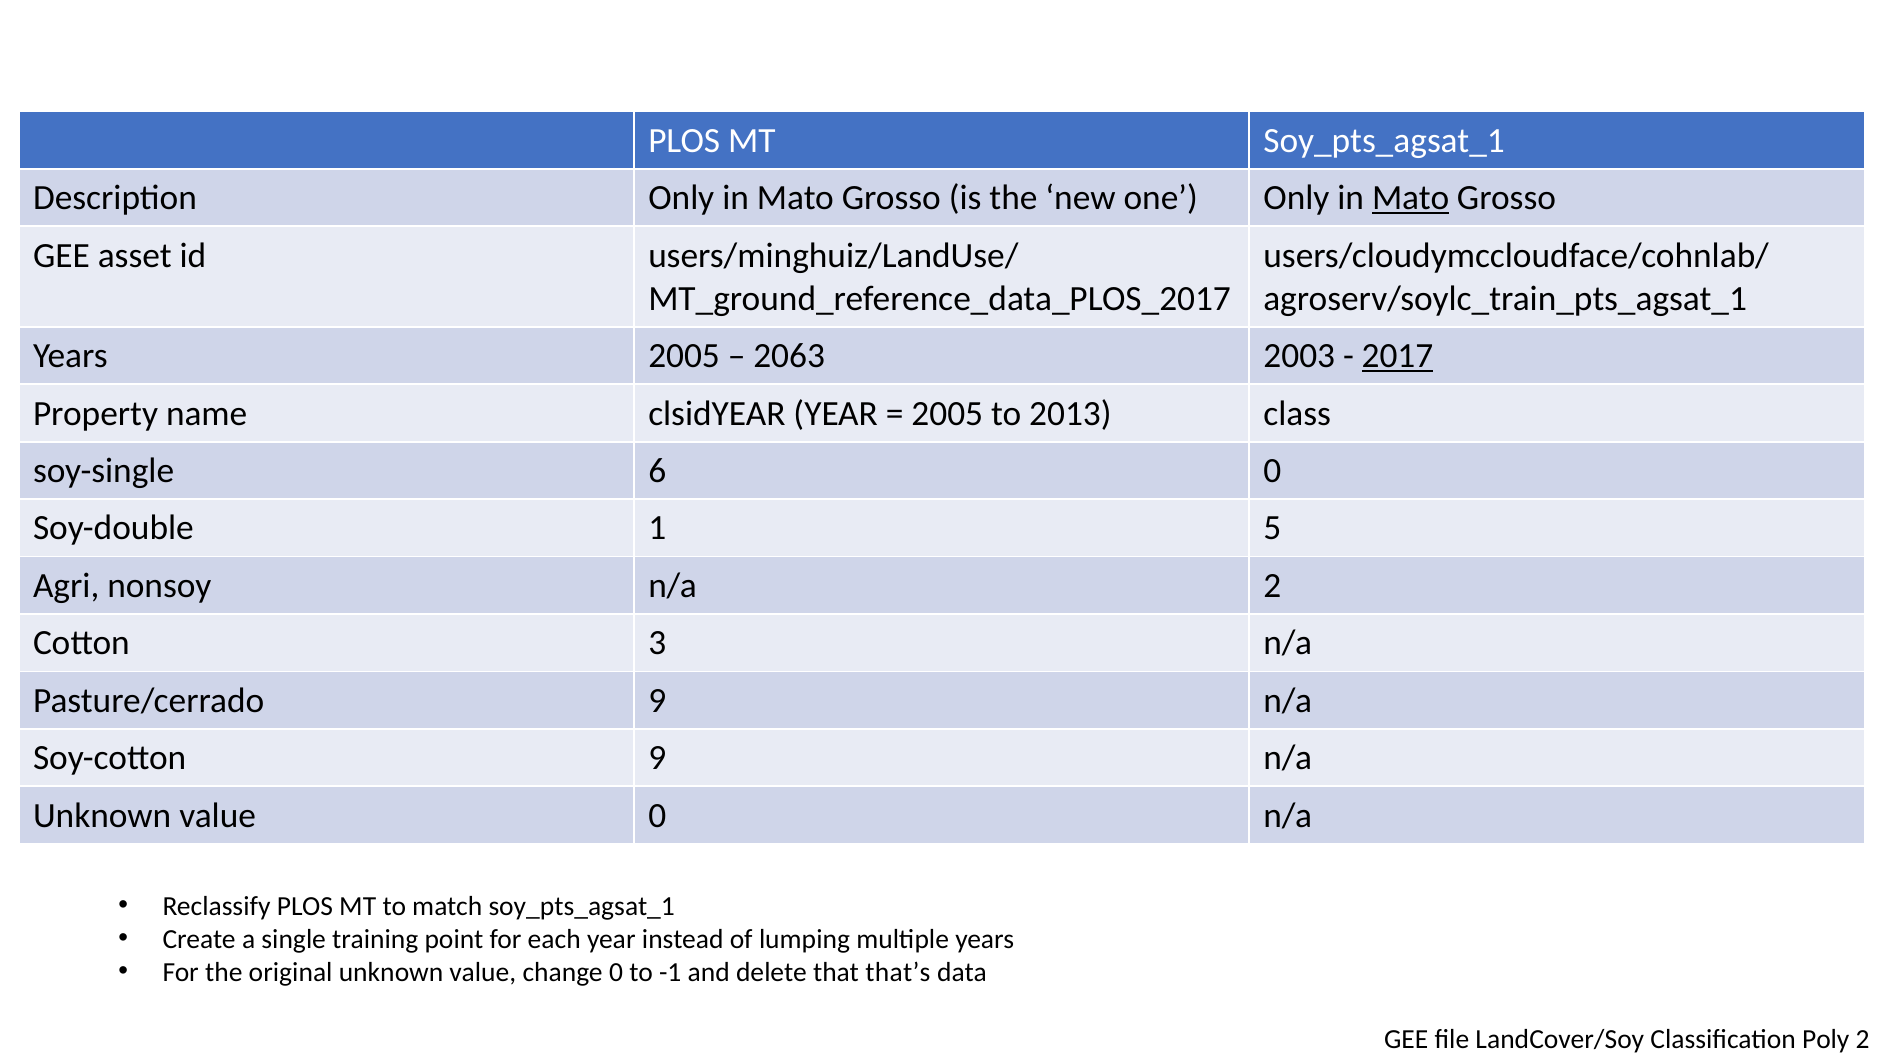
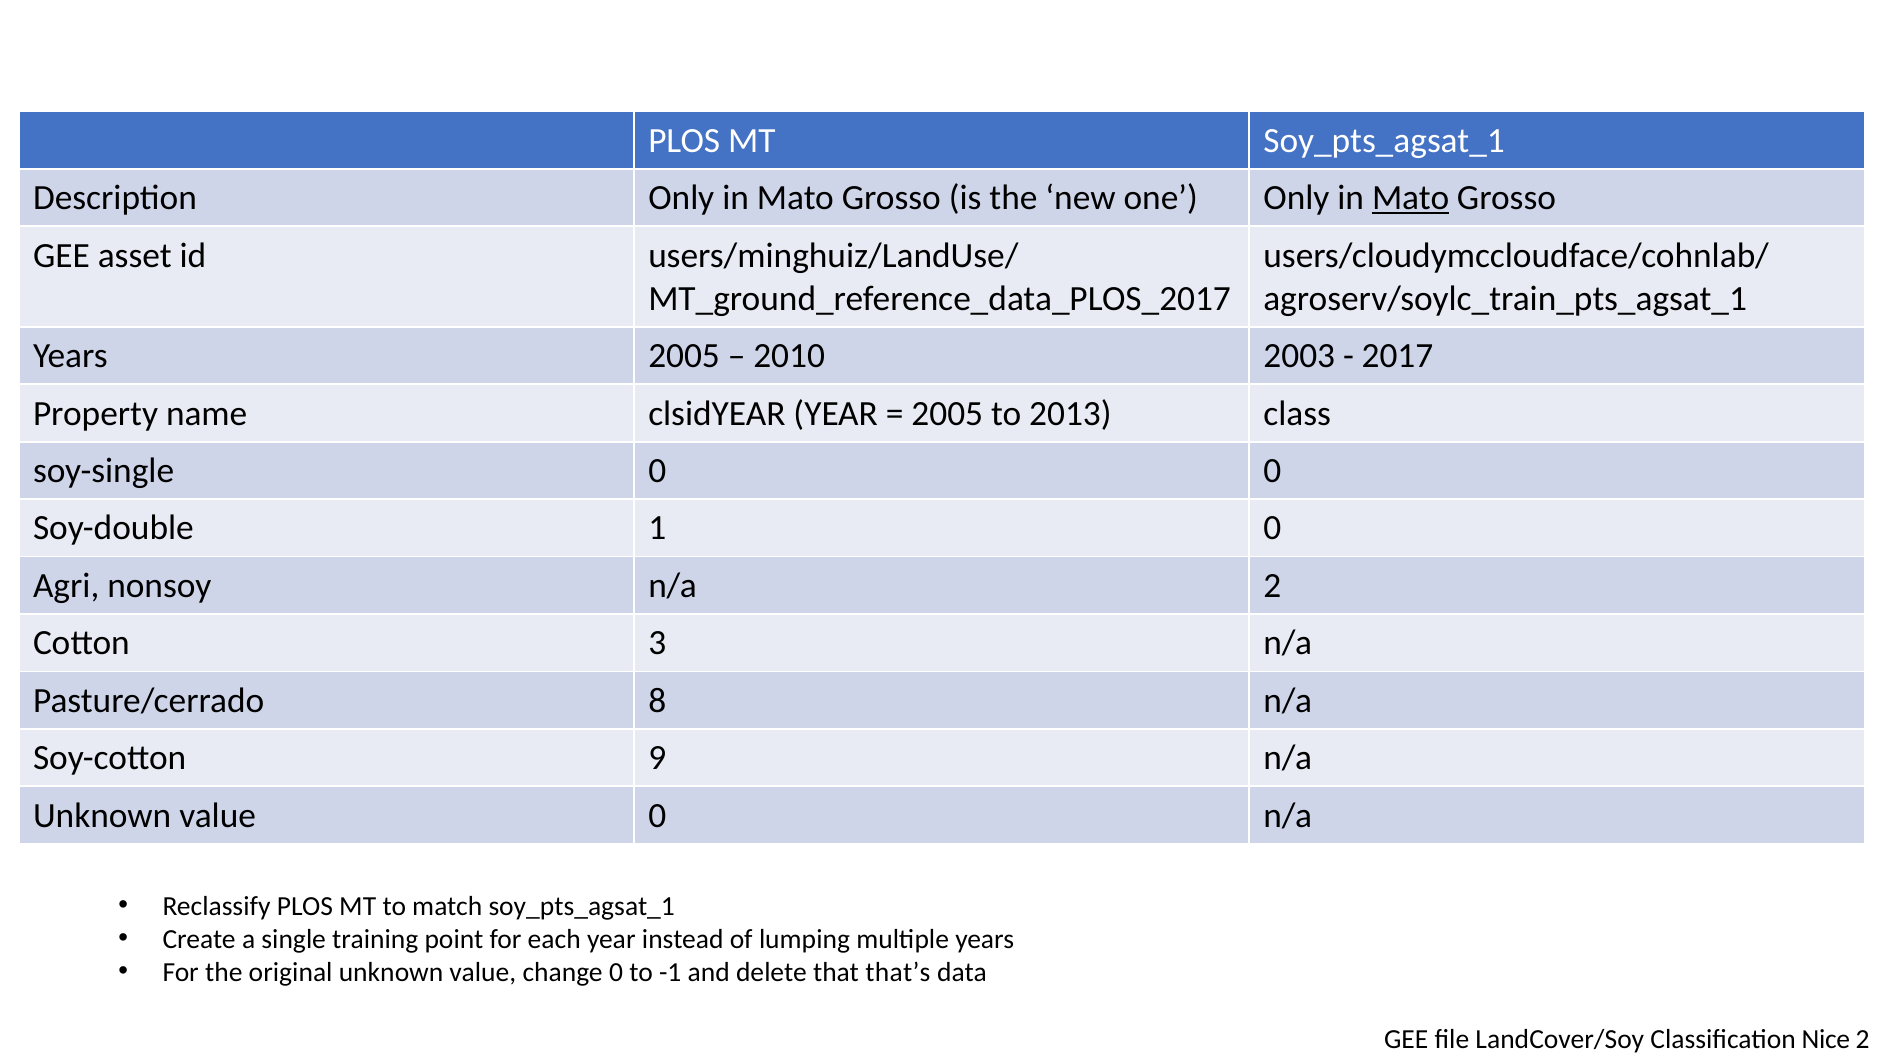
2063: 2063 -> 2010 (789, 356)
2017 underline: present -> none (1397, 356)
soy-single 6: 6 -> 0 (657, 471)
1 5: 5 -> 0 (1272, 528)
Pasture/cerrado 9: 9 -> 8 (657, 700)
Poly: Poly -> Nice (1826, 1039)
